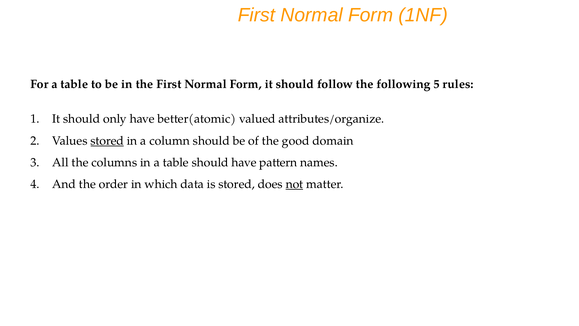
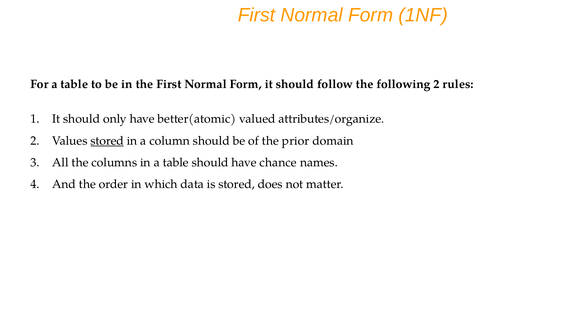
following 5: 5 -> 2 (437, 84)
good: good -> prior (296, 141)
pattern: pattern -> chance (278, 162)
not underline: present -> none (294, 184)
